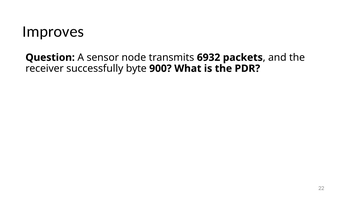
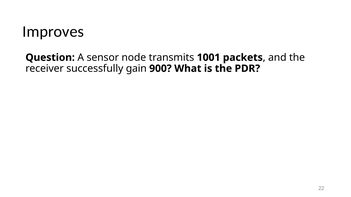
6932: 6932 -> 1001 (209, 58)
byte: byte -> gain (136, 69)
